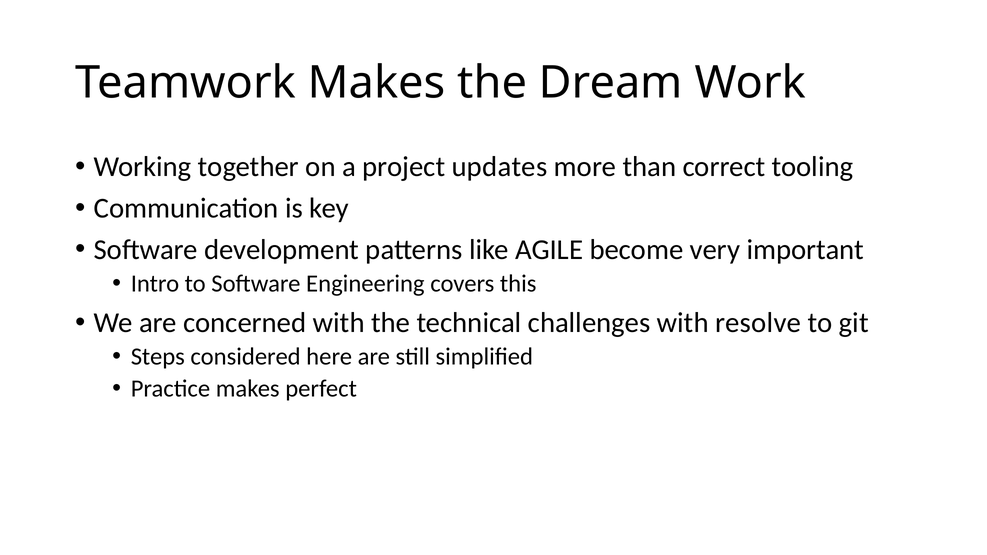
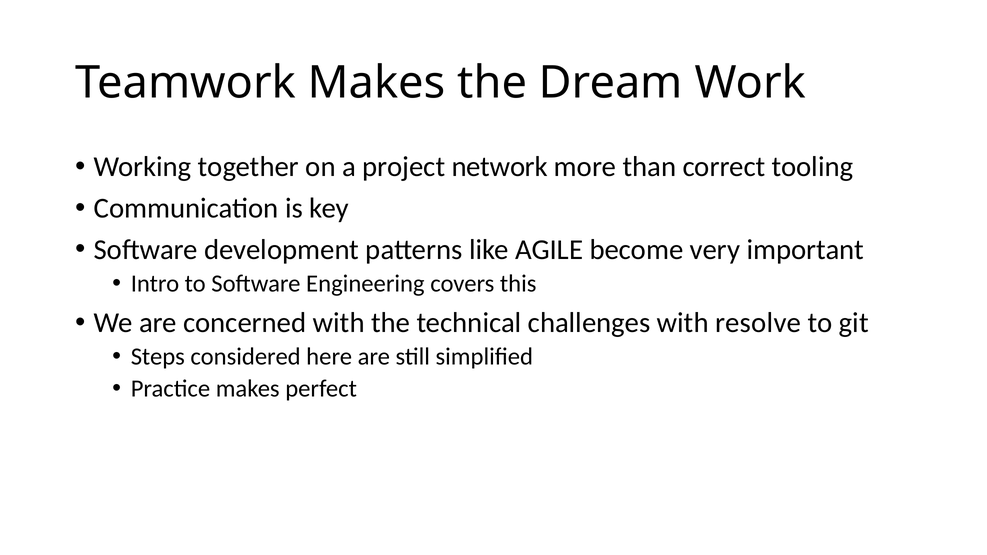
updates: updates -> network (500, 167)
